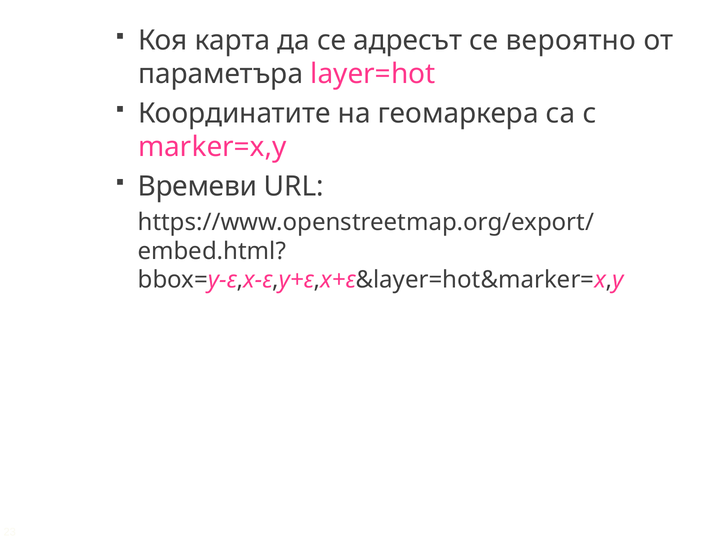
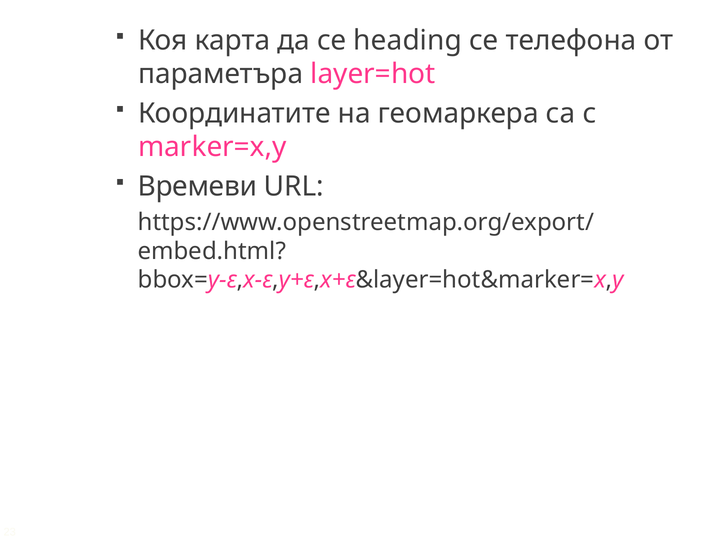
адресът: адресът -> heading (408, 40)
вероятно: вероятно -> телефона (571, 40)
